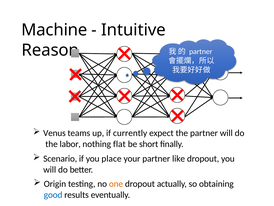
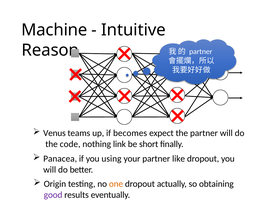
currently: currently -> becomes (130, 133)
labor: labor -> code (70, 144)
flat: flat -> link (119, 144)
Scenario: Scenario -> Panacea (60, 158)
place: place -> using (111, 158)
good colour: blue -> purple (53, 194)
